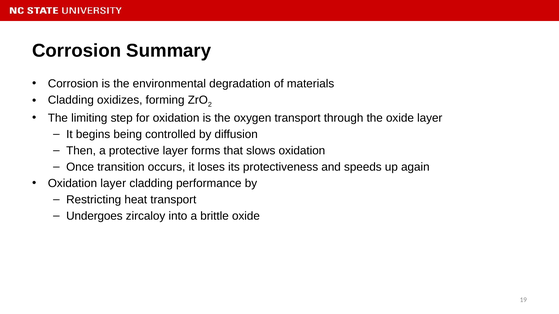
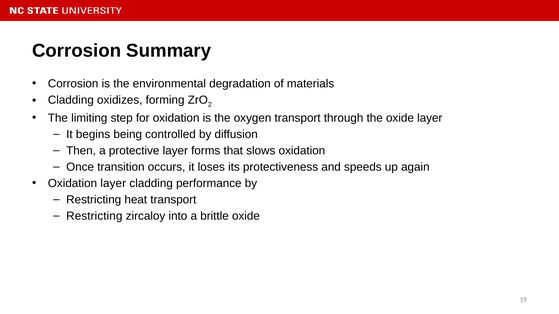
Undergoes: Undergoes -> Restricting (94, 216)
